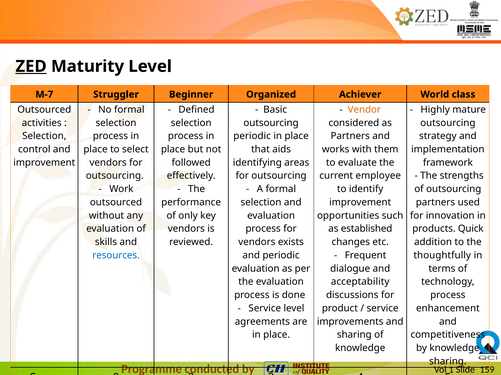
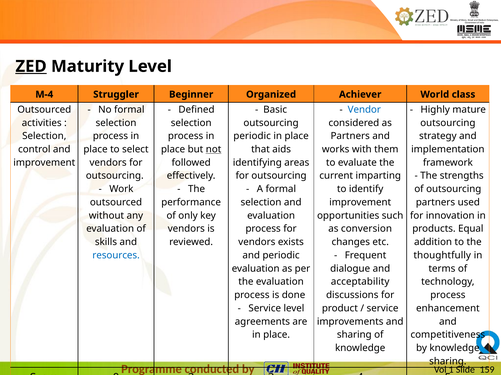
M-7: M-7 -> M-4 (44, 95)
Vendor colour: orange -> blue (364, 110)
not underline: none -> present (214, 150)
employee: employee -> imparting (378, 176)
established: established -> conversion (366, 229)
Quick: Quick -> Equal (471, 229)
